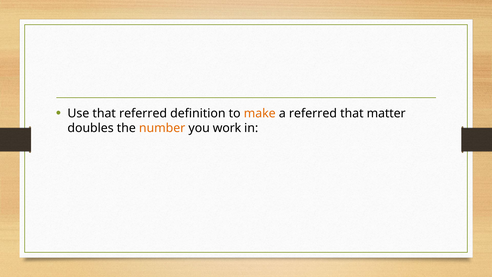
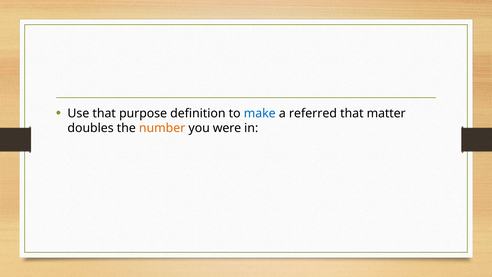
that referred: referred -> purpose (143, 113)
make colour: orange -> blue (260, 113)
work: work -> were (227, 128)
